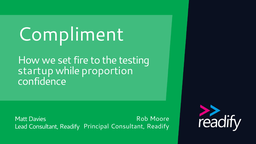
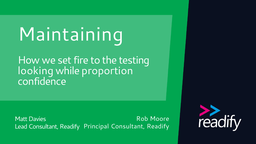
Compliment: Compliment -> Maintaining (71, 34)
startup: startup -> looking (36, 71)
